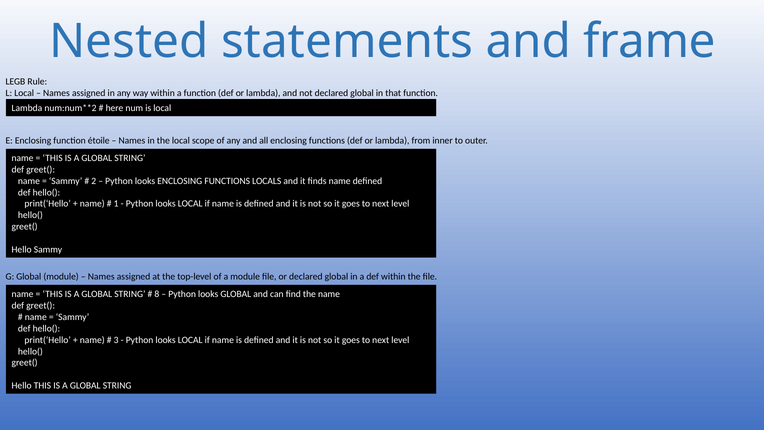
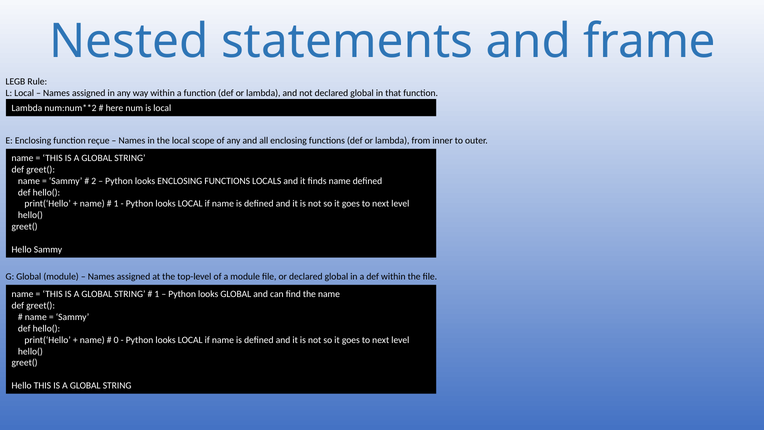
étoile: étoile -> reçue (99, 141)
8: 8 -> 1 (157, 294)
3: 3 -> 0 (116, 340)
